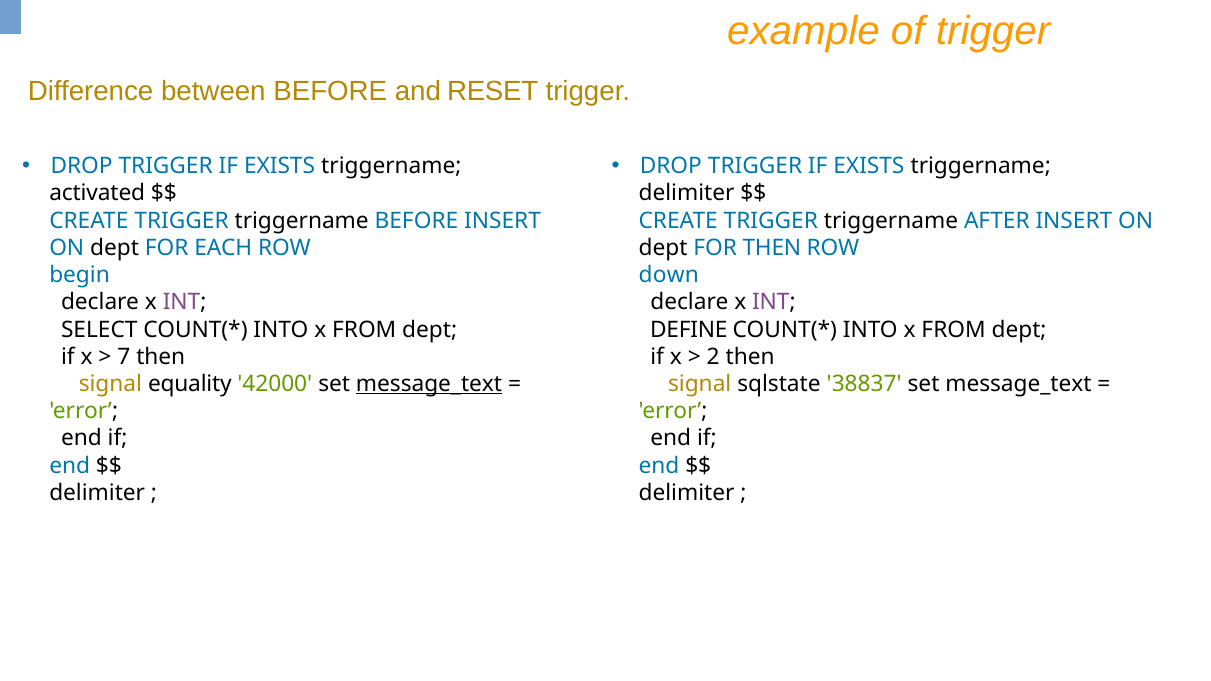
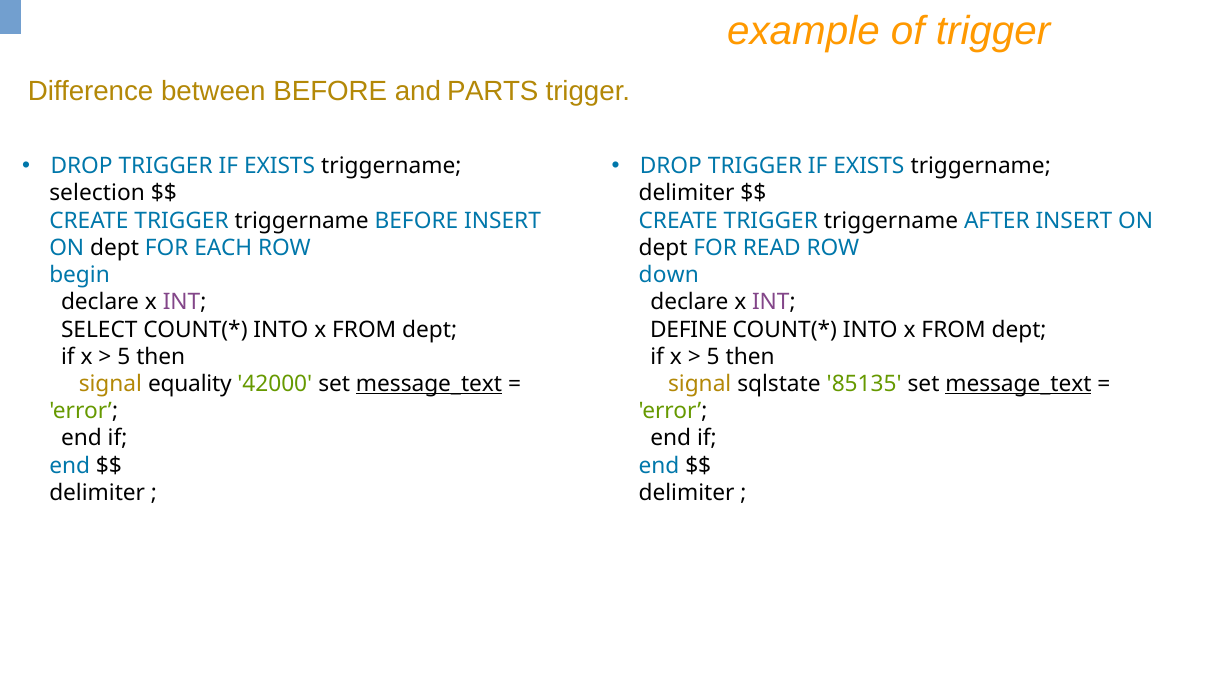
RESET: RESET -> PARTS (493, 91)
activated: activated -> selection (97, 193)
FOR THEN: THEN -> READ (772, 248)
7: 7 -> 5 (124, 357)
2: 2 -> 5 (713, 357)
38837: 38837 -> 85135 (864, 384)
message_text underline: none -> present (1018, 384)
